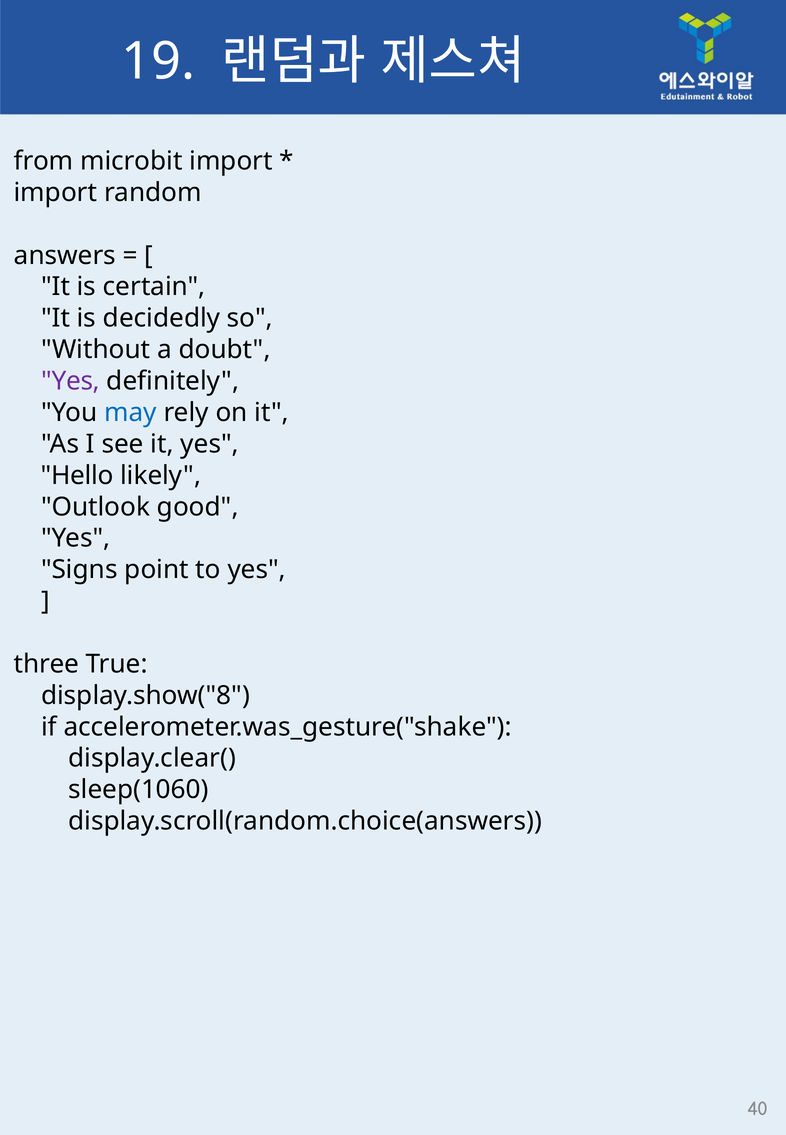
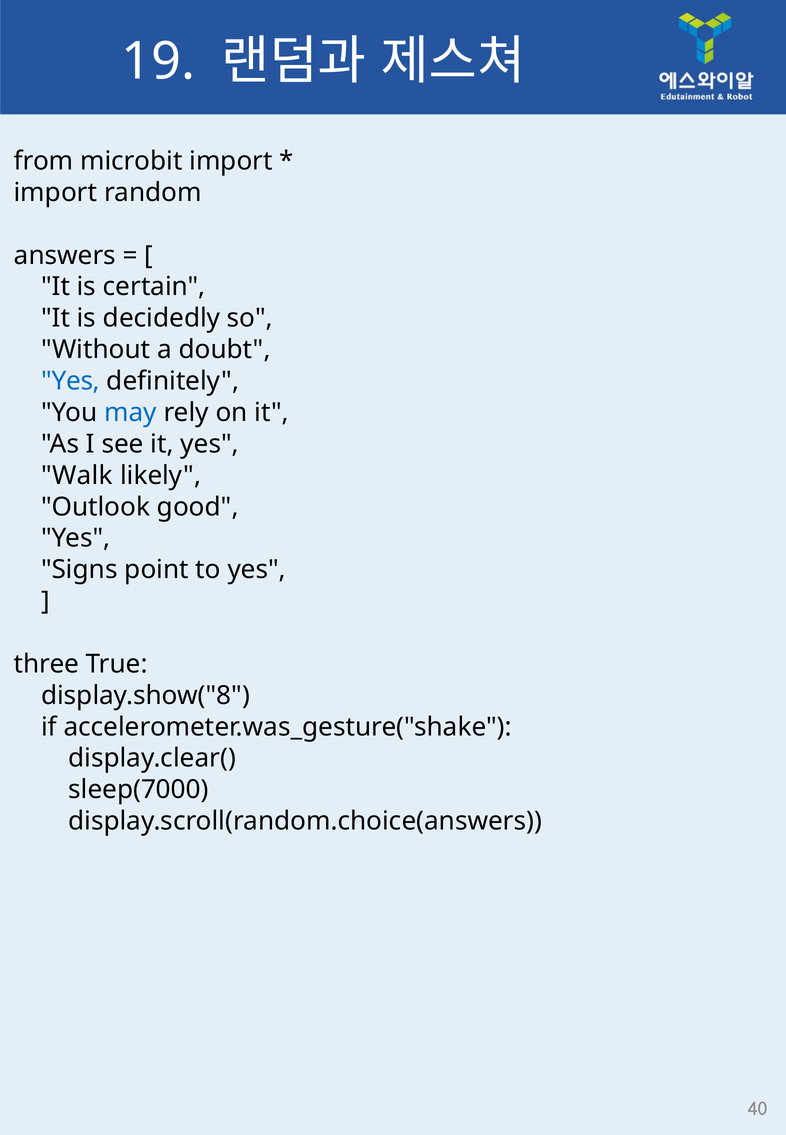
Yes colour: purple -> blue (71, 381)
Hello: Hello -> Walk (77, 476)
sleep(1060: sleep(1060 -> sleep(7000 (139, 790)
